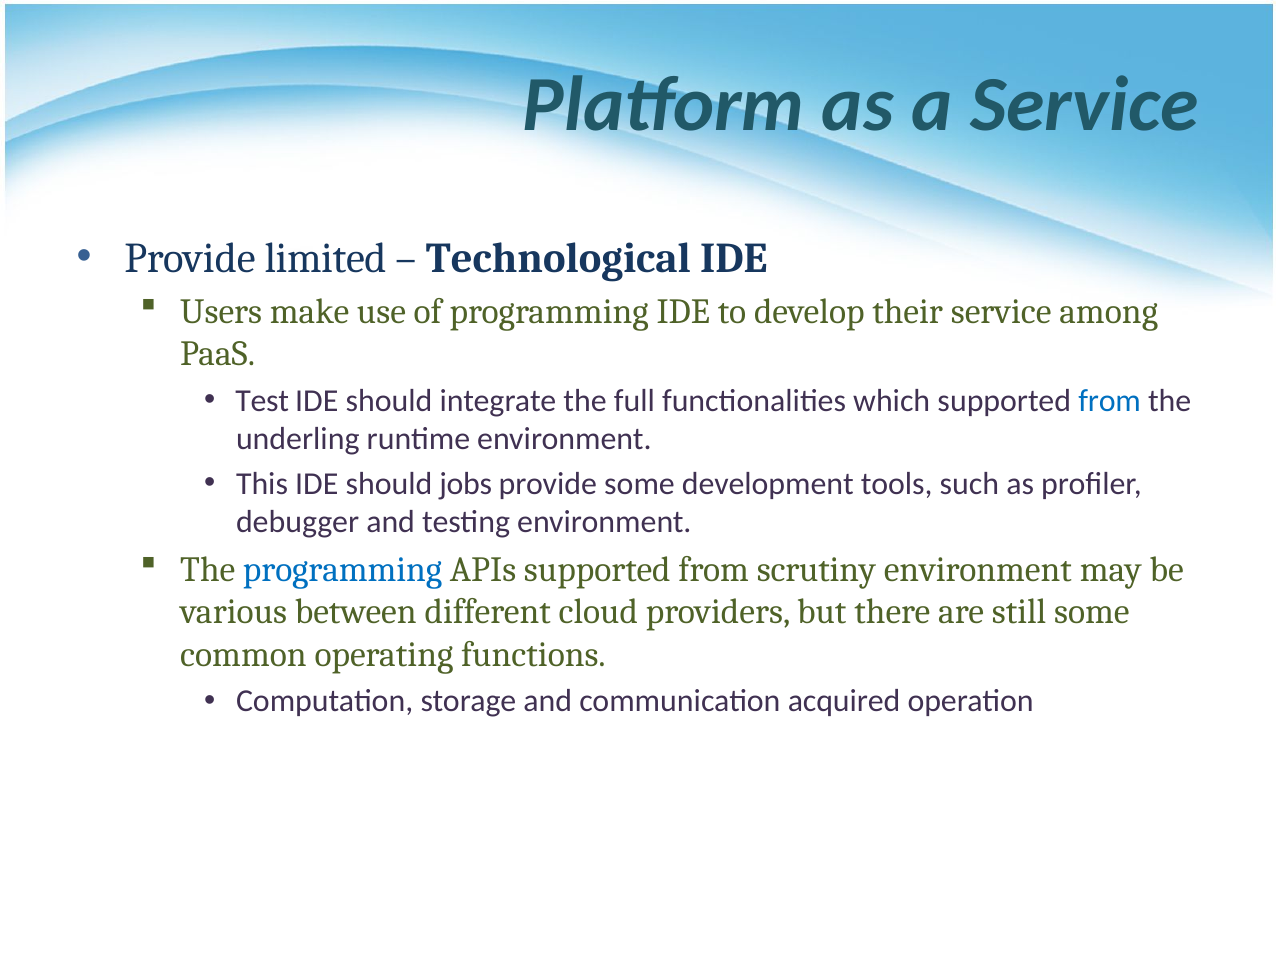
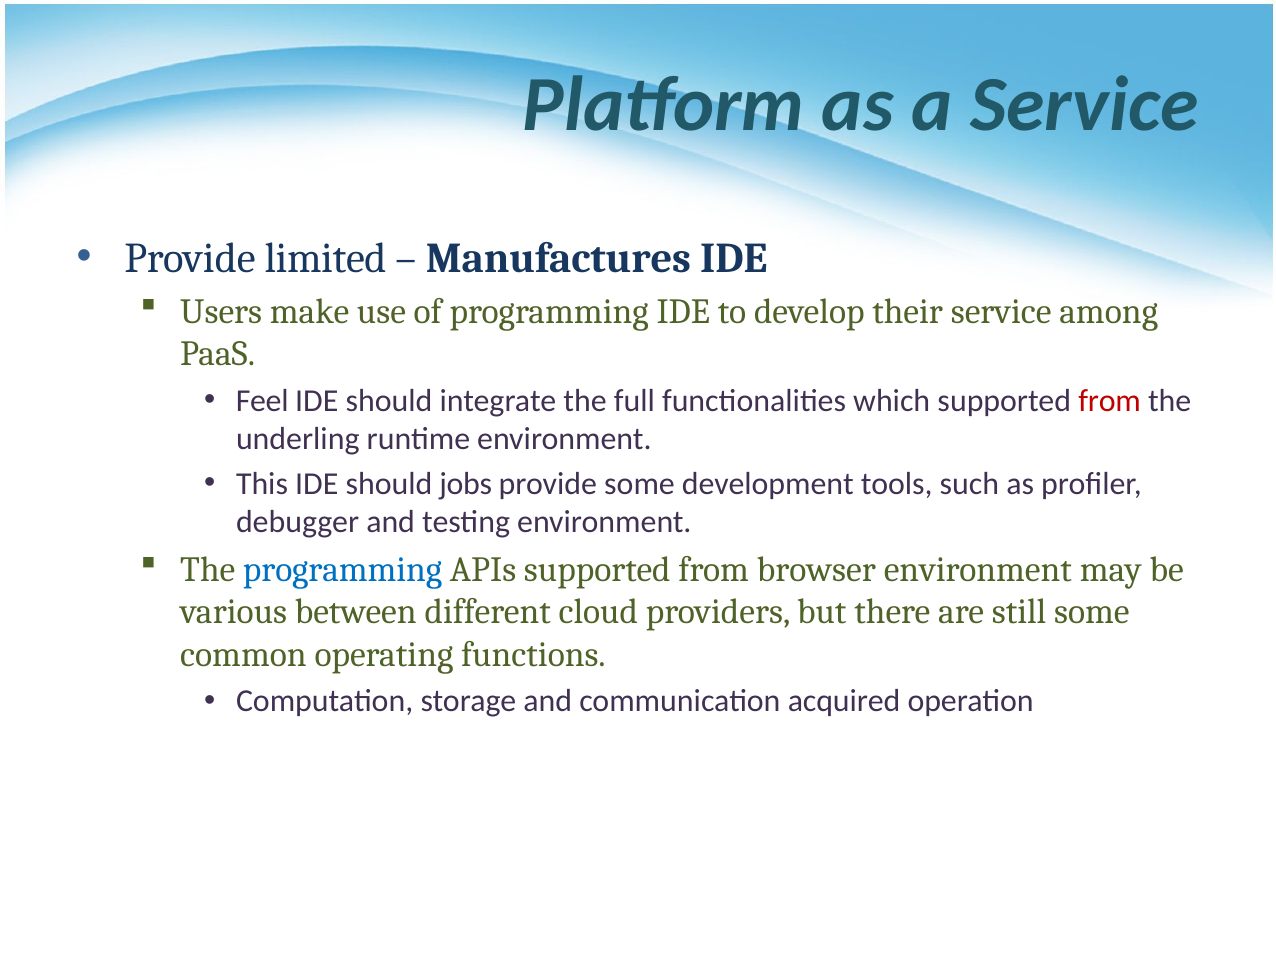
Technological: Technological -> Manufactures (558, 258)
Test: Test -> Feel (262, 401)
from colour: blue -> red (1110, 401)
scrutiny: scrutiny -> browser (816, 570)
